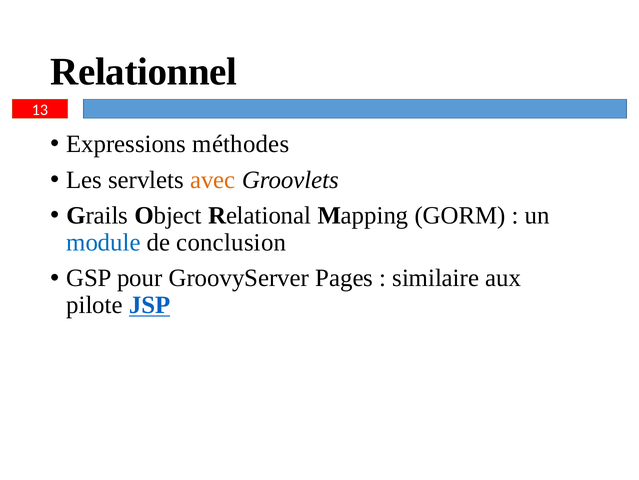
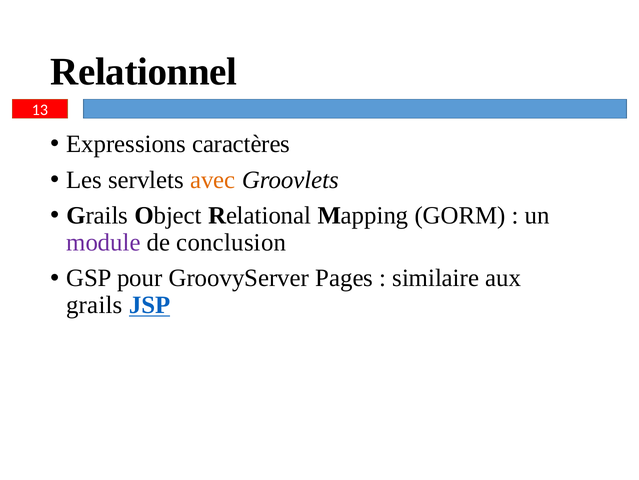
méthodes: méthodes -> caractères (241, 144)
module colour: blue -> purple (103, 242)
pilote: pilote -> grails (94, 305)
